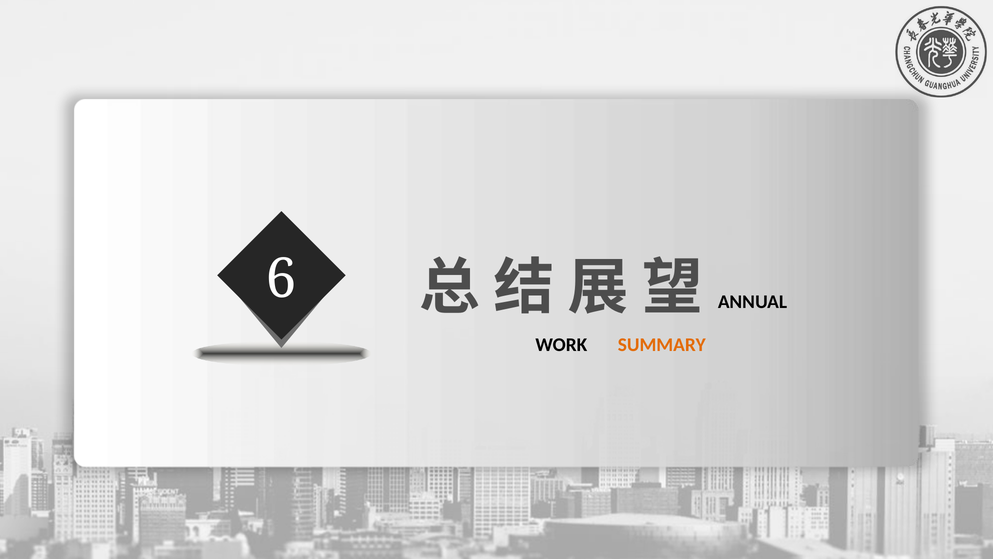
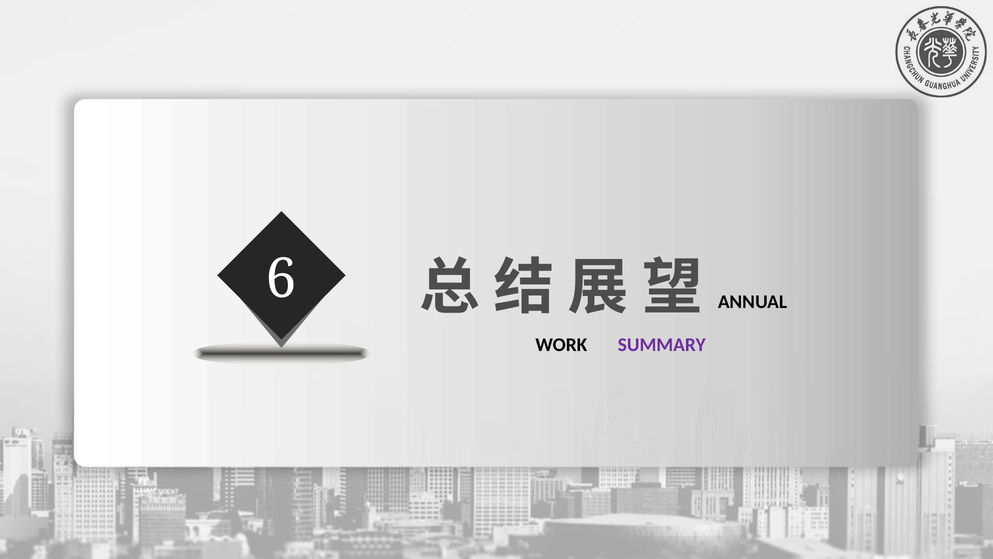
SUMMARY colour: orange -> purple (662, 345)
